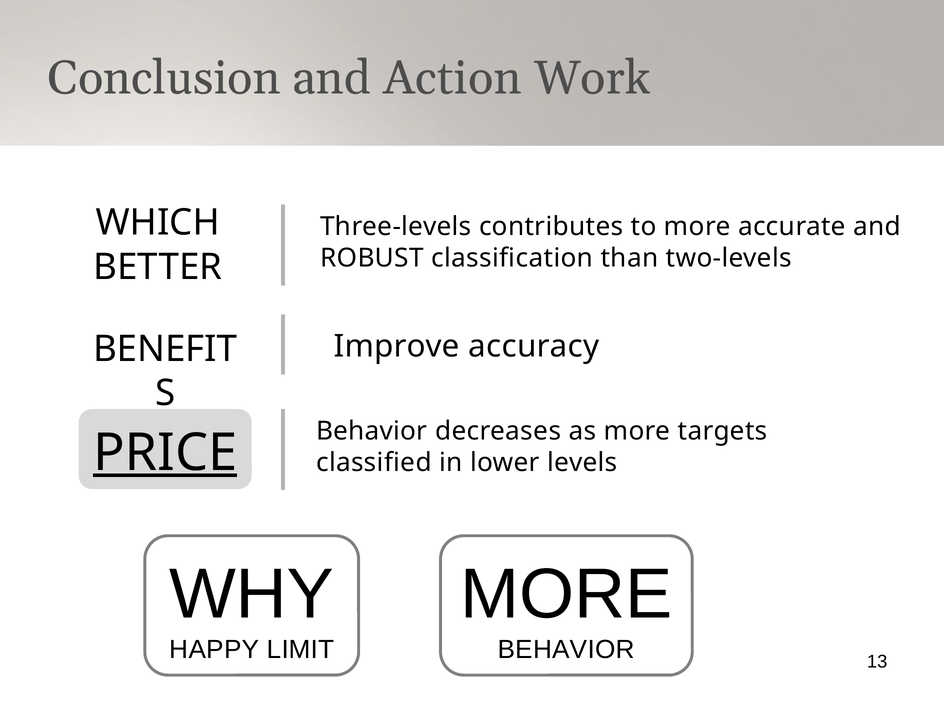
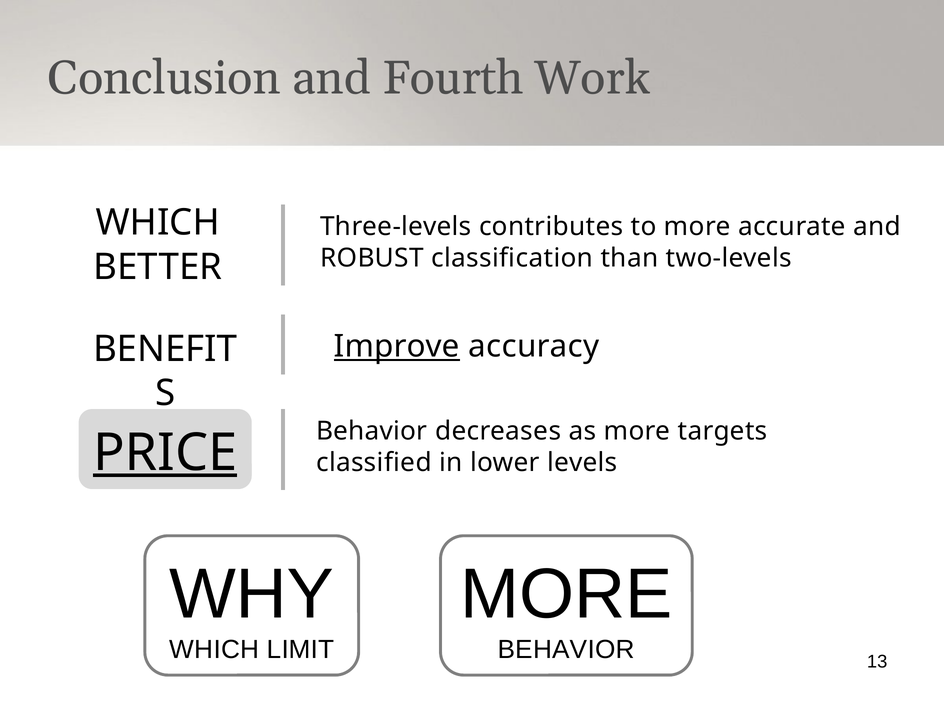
Action: Action -> Fourth (453, 78)
Improve underline: none -> present (397, 346)
HAPPY: HAPPY -> WHICH (214, 650)
